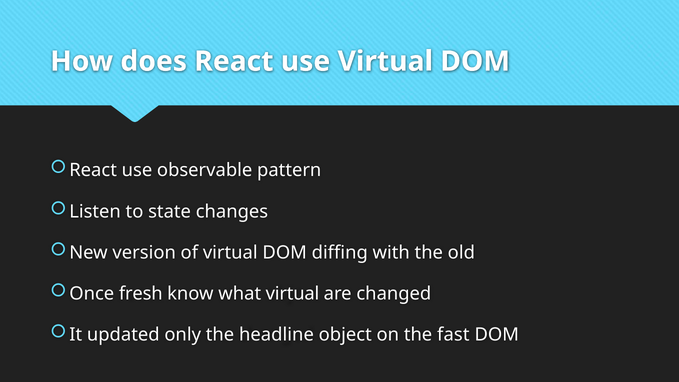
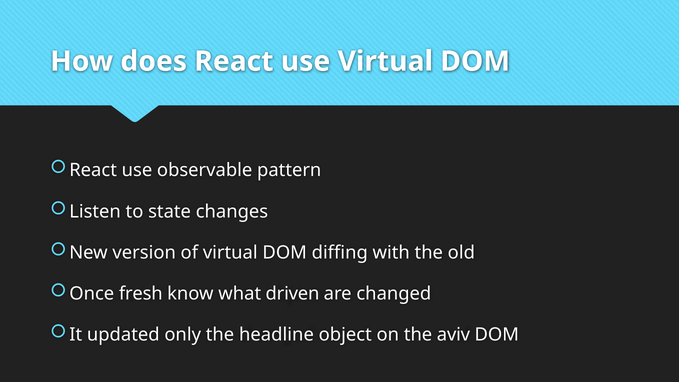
what virtual: virtual -> driven (293, 294)
fast: fast -> aviv (453, 335)
